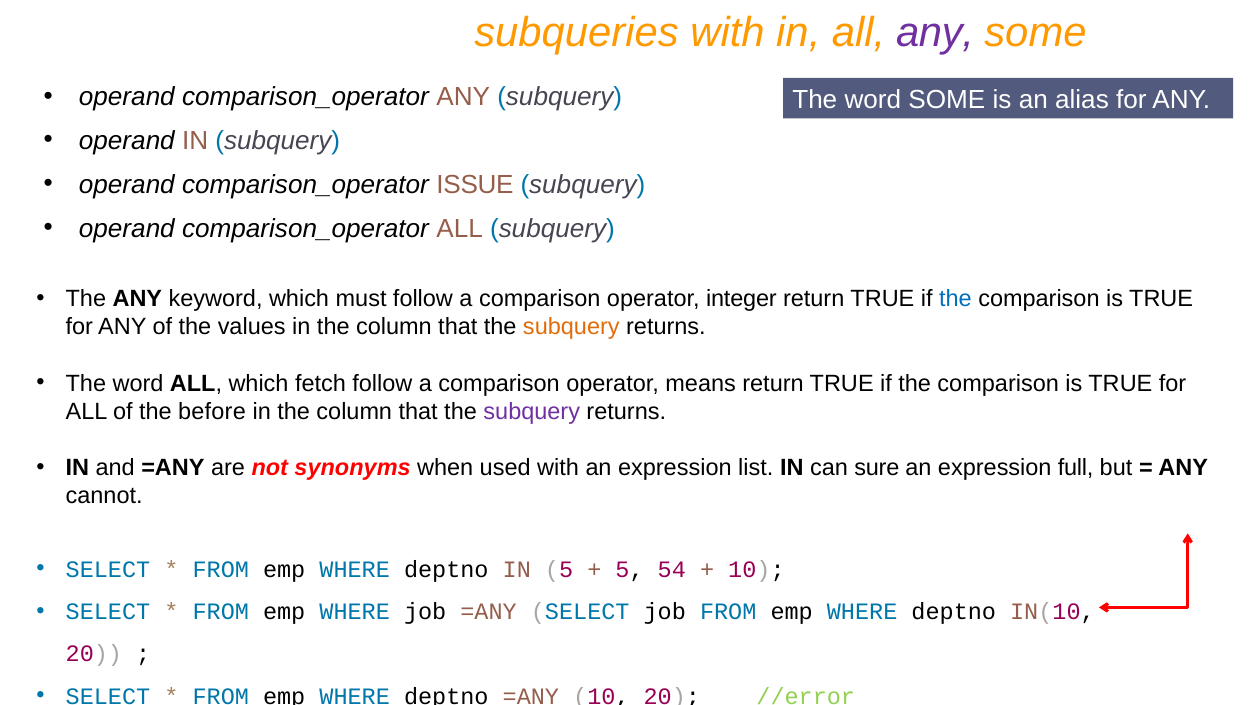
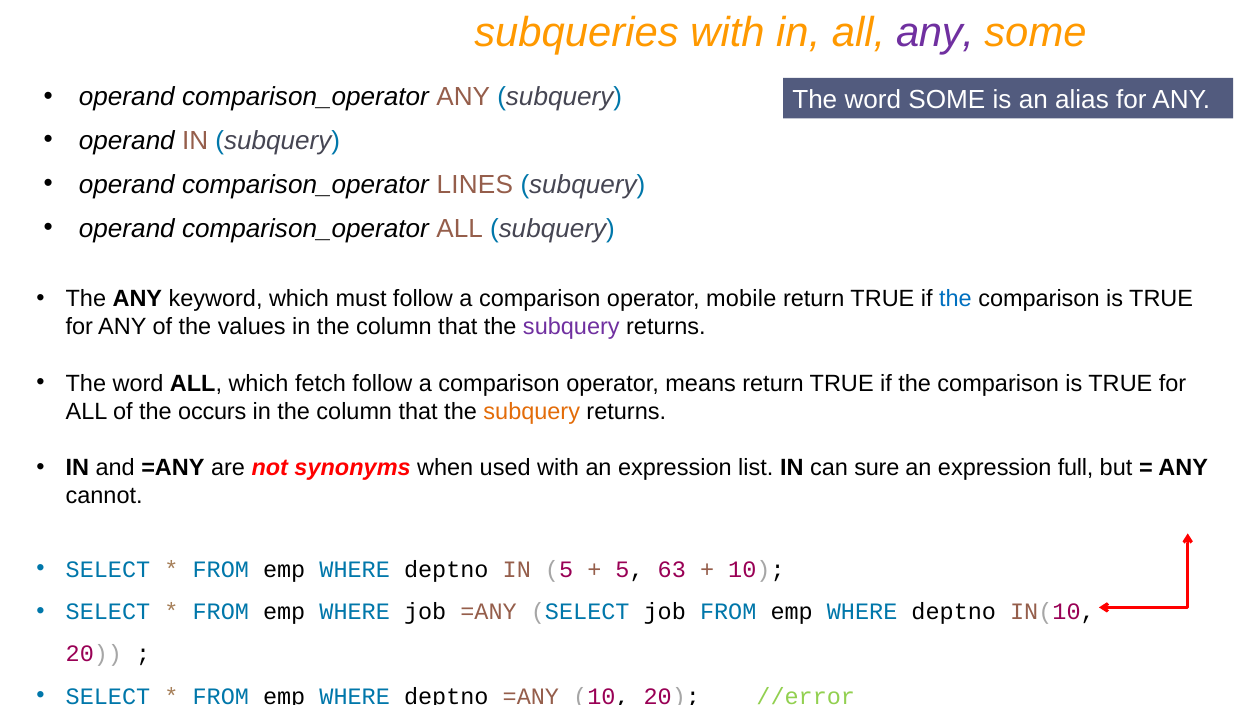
ISSUE: ISSUE -> LINES (475, 185)
integer: integer -> mobile (741, 299)
subquery colour: orange -> purple (571, 327)
before: before -> occurs (212, 412)
subquery colour: purple -> orange (532, 412)
54: 54 -> 63 (672, 569)
